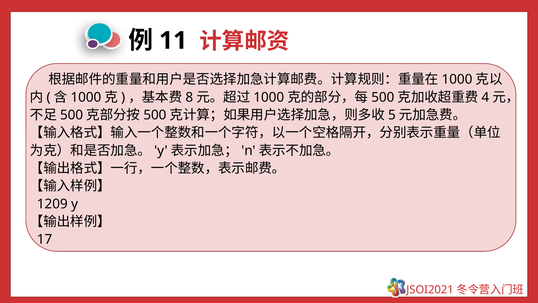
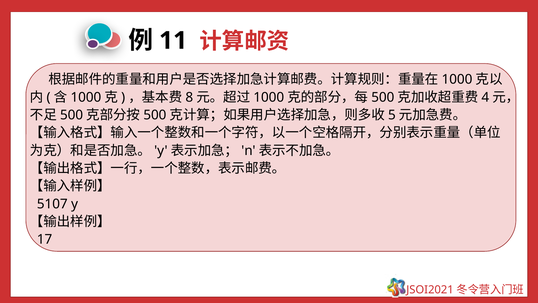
1209: 1209 -> 5107 (52, 204)
